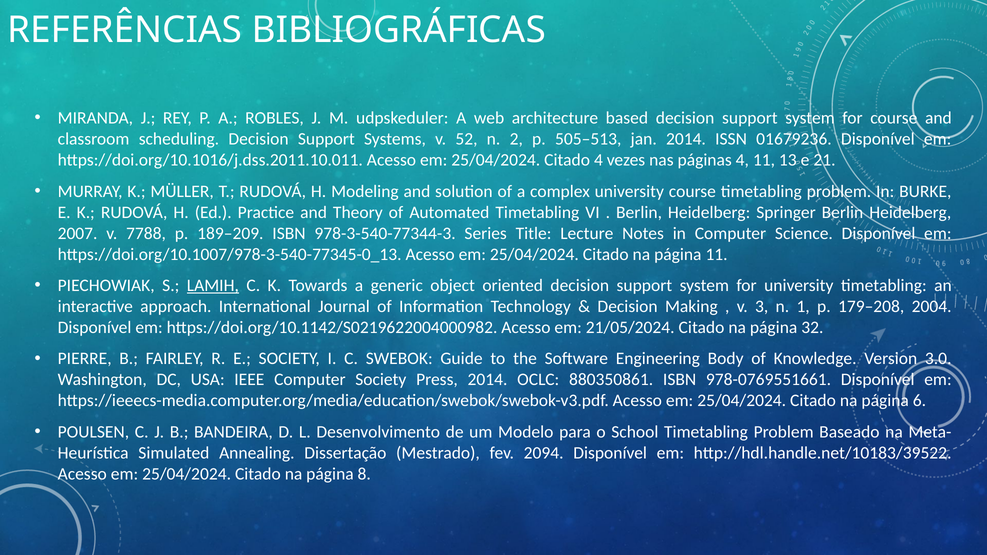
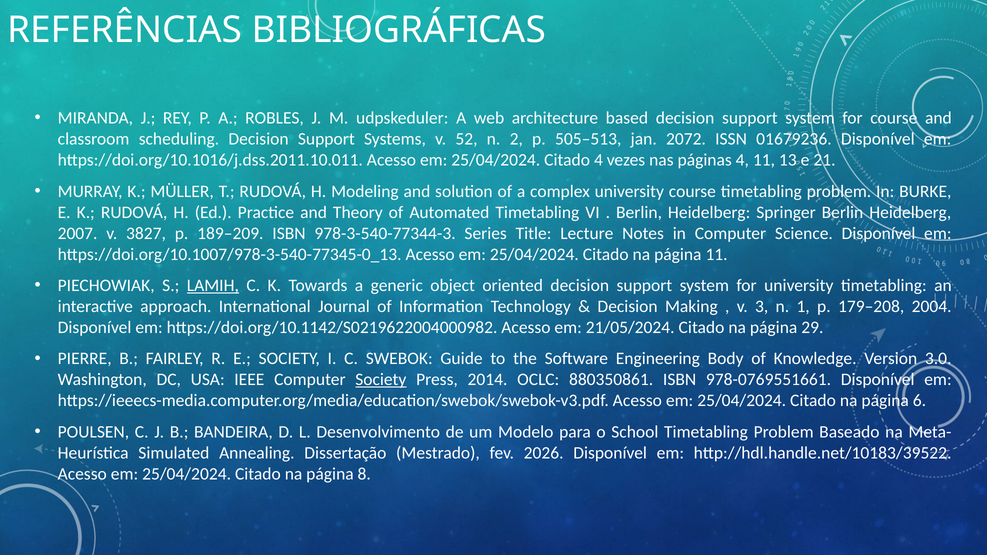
jan 2014: 2014 -> 2072 (686, 139)
7788: 7788 -> 3827 (146, 233)
32: 32 -> 29 (812, 328)
Society underline: none -> present (381, 380)
2094: 2094 -> 2026 (544, 453)
